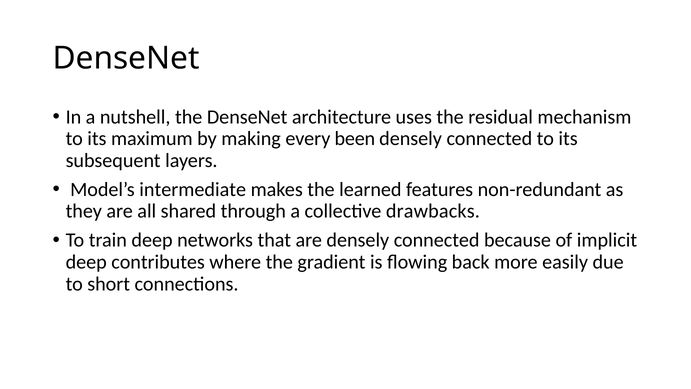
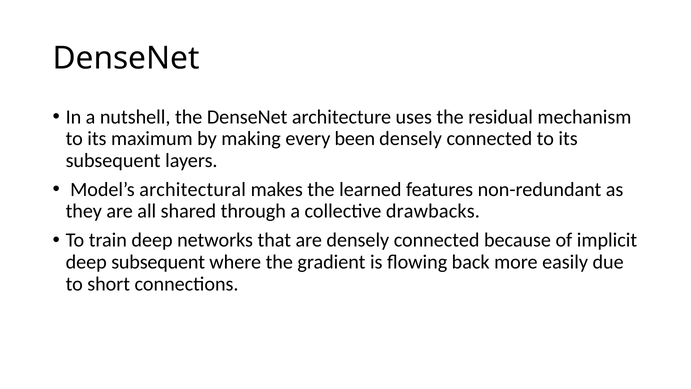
intermediate: intermediate -> architectural (193, 189)
deep contributes: contributes -> subsequent (158, 262)
